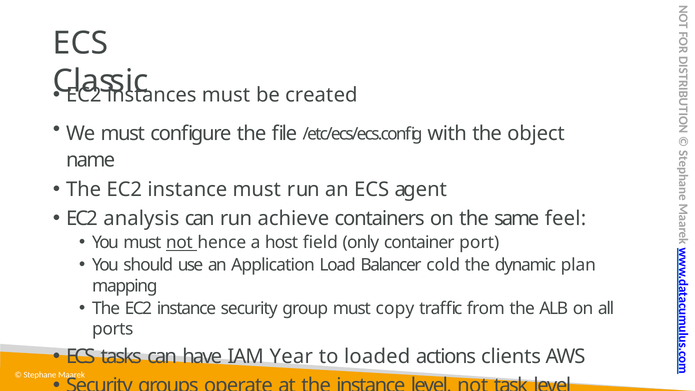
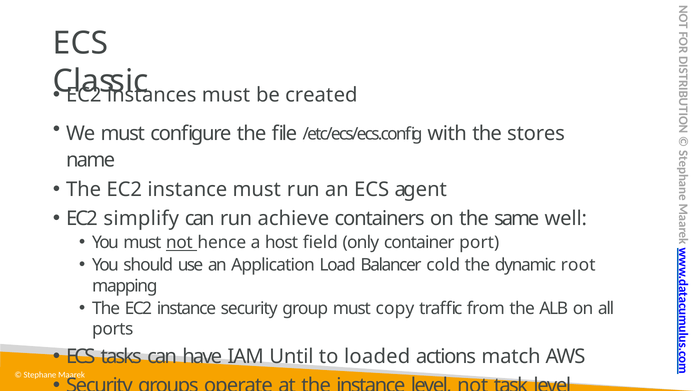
object: object -> stores (536, 134)
analysis: analysis -> simplify (141, 219)
feel: feel -> well (566, 219)
plan: plan -> root (578, 265)
Year: Year -> Until (291, 357)
clients: clients -> match (511, 357)
